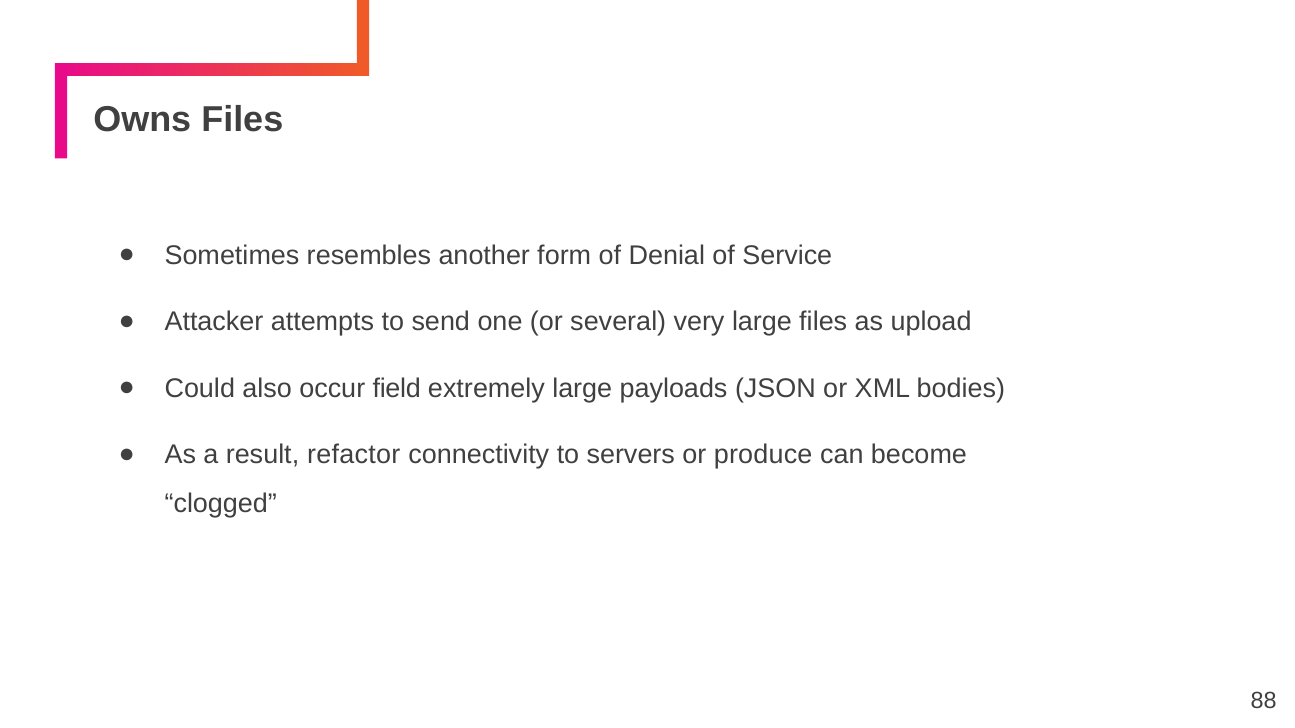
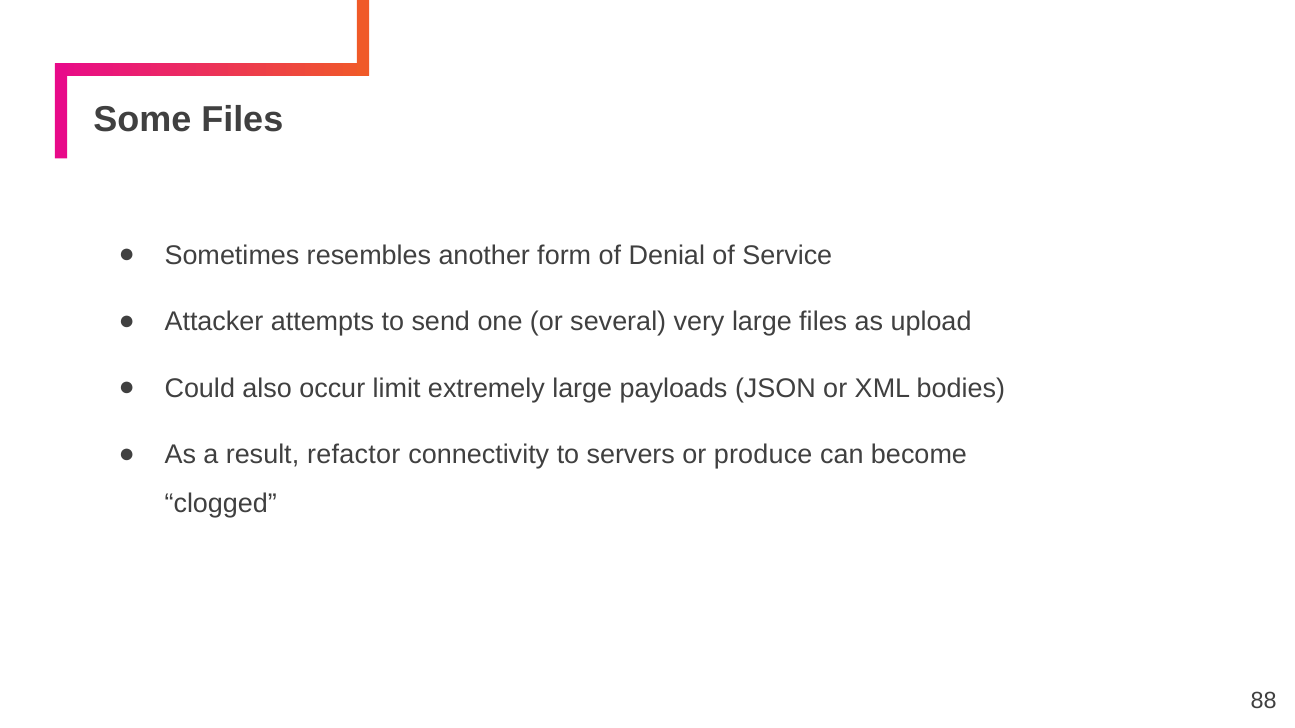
Owns: Owns -> Some (142, 120)
field: field -> limit (397, 389)
